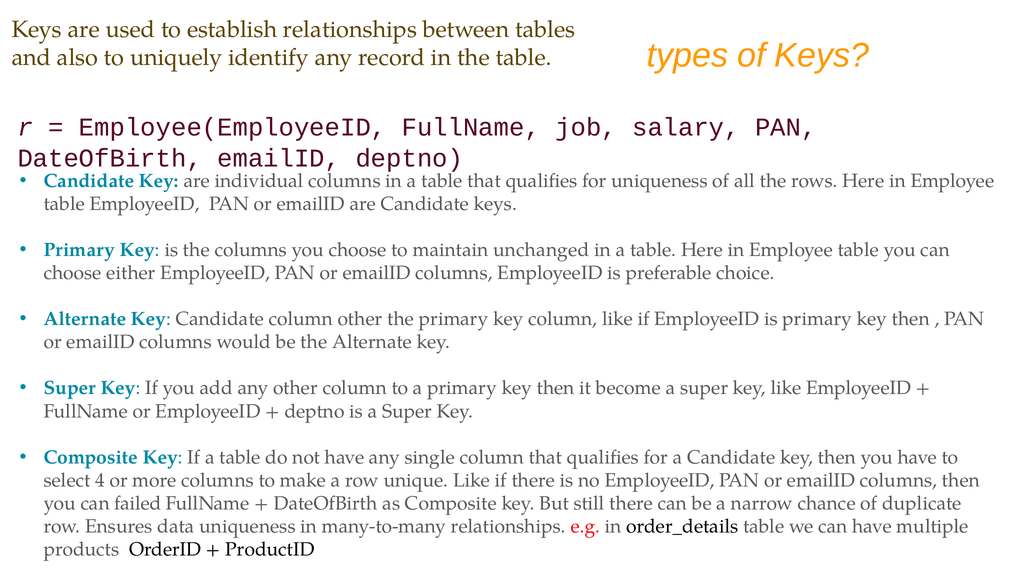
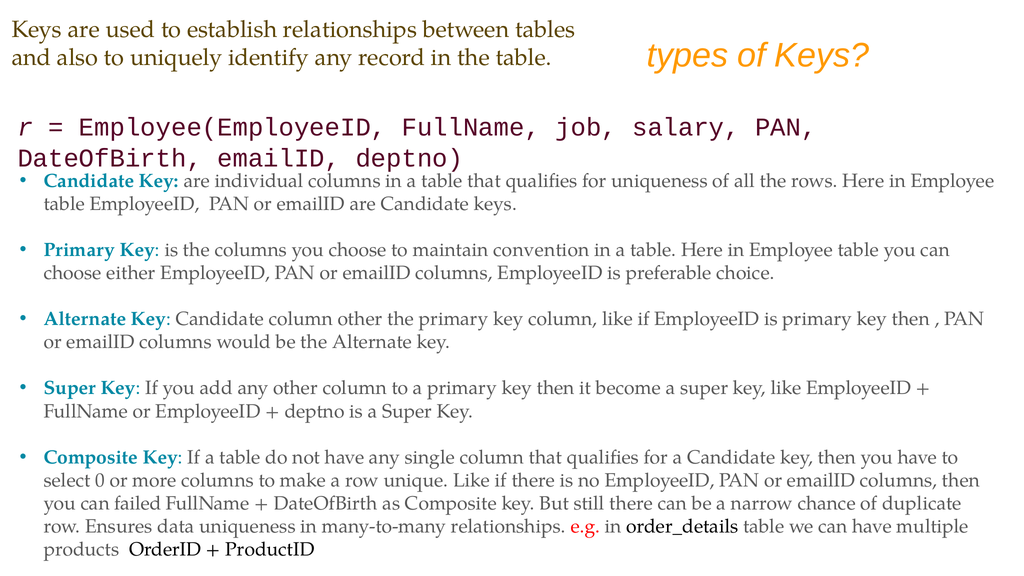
unchanged: unchanged -> convention (541, 250)
4: 4 -> 0 (100, 480)
